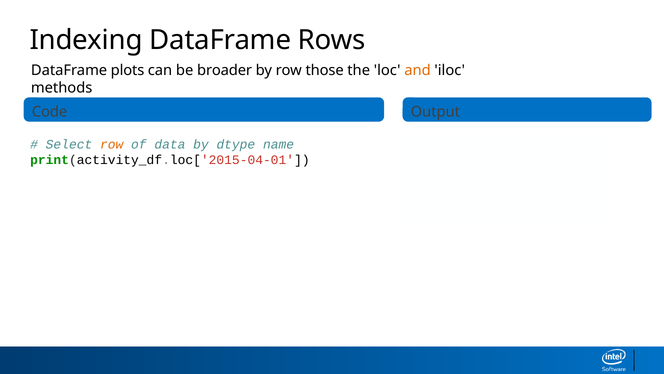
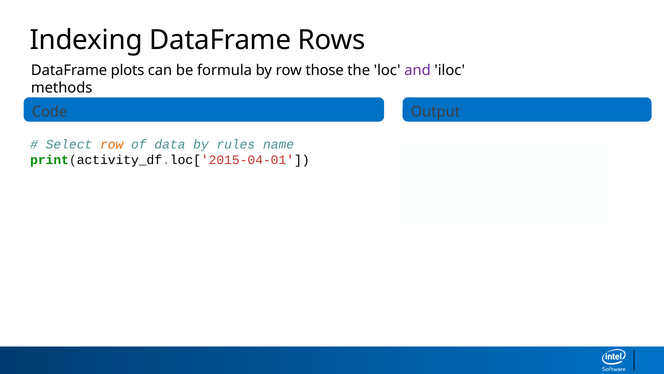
broader: broader -> formula (225, 70)
and colour: orange -> purple (418, 70)
by dtype: dtype -> rules (236, 145)
